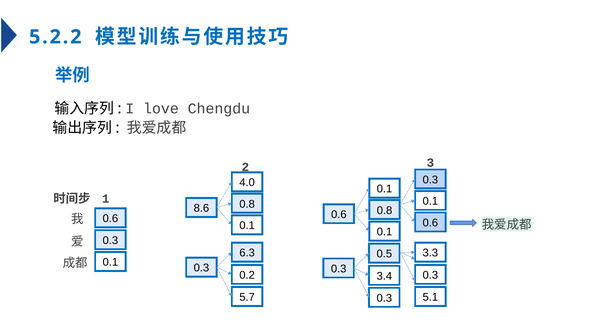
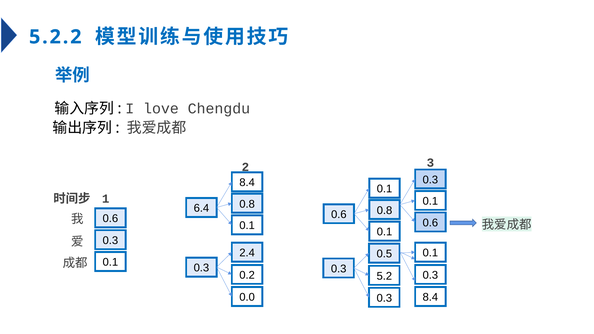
4.0: 4.0 -> 8.4 (247, 183)
8.6: 8.6 -> 6.4 (201, 208)
6.3: 6.3 -> 2.4 (247, 253)
3.3: 3.3 -> 0.1 (430, 253)
3.4: 3.4 -> 5.2 (384, 276)
5.7: 5.7 -> 0.0 (247, 297)
5.1: 5.1 -> 8.4 (430, 297)
